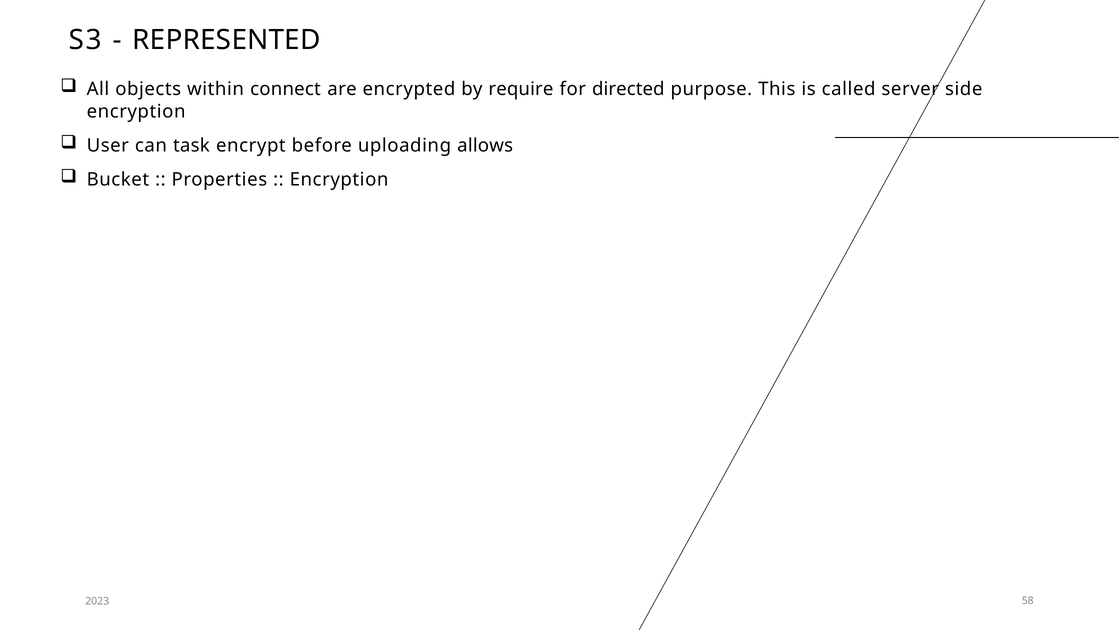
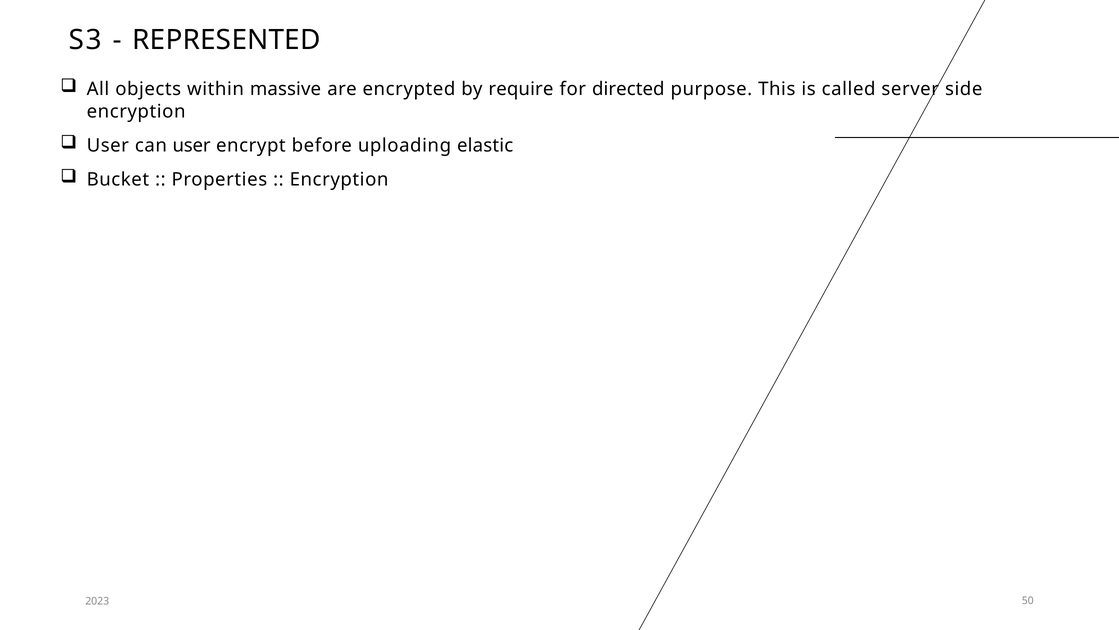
connect: connect -> massive (286, 89)
can task: task -> user (192, 145)
allows: allows -> elastic (485, 145)
58: 58 -> 50 (1028, 600)
